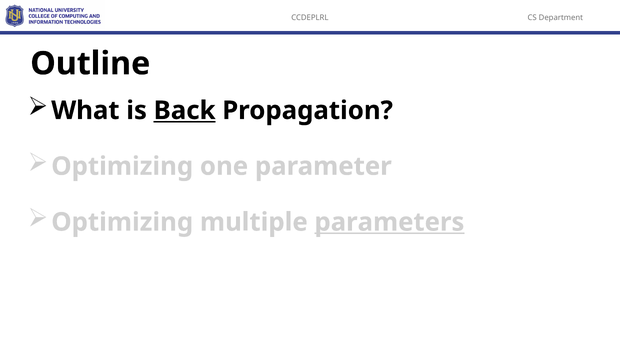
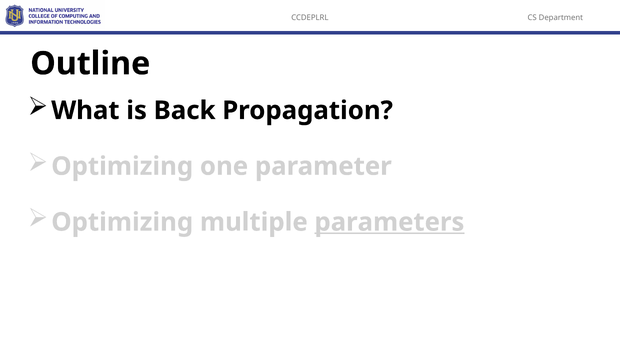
Back underline: present -> none (185, 110)
